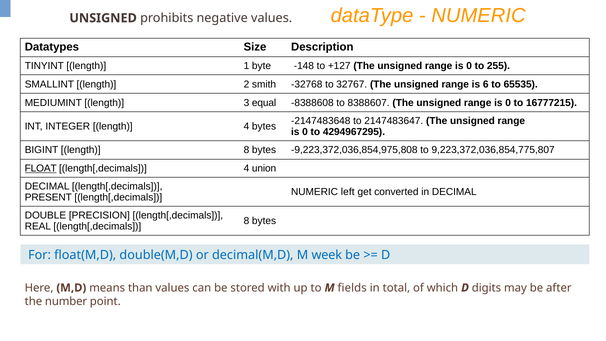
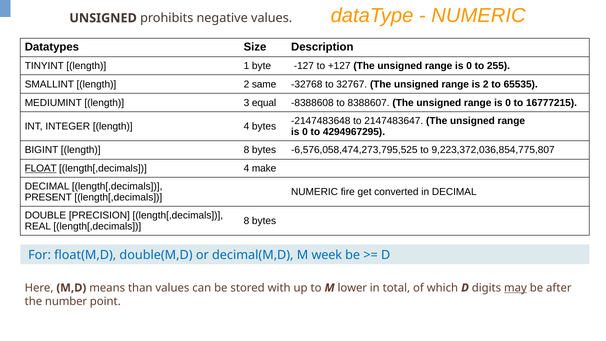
-148: -148 -> -127 (304, 66)
smith: smith -> same (264, 84)
is 6: 6 -> 2 (486, 84)
-9,223,372,036,854,975,808: -9,223,372,036,854,975,808 -> -6,576,058,474,273,795,525 (354, 150)
union: union -> make (264, 168)
left: left -> fire (348, 192)
fields: fields -> lower (352, 288)
may underline: none -> present (515, 288)
